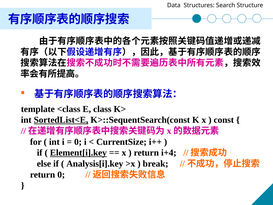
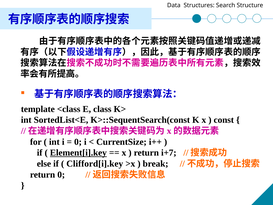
SortedList<E underline: present -> none (61, 120)
i+4: i+4 -> i+7 (169, 153)
Analysis[i].key: Analysis[i].key -> Clifford[i].key (95, 164)
